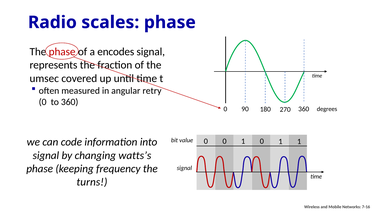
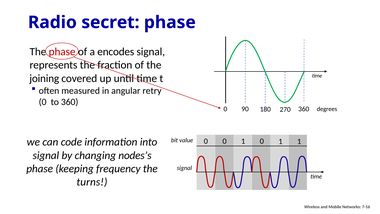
scales: scales -> secret (110, 22)
umsec: umsec -> joining (44, 78)
watts’s: watts’s -> nodes’s (135, 155)
